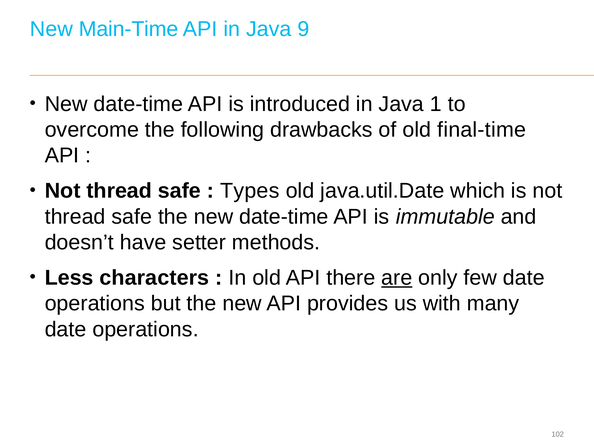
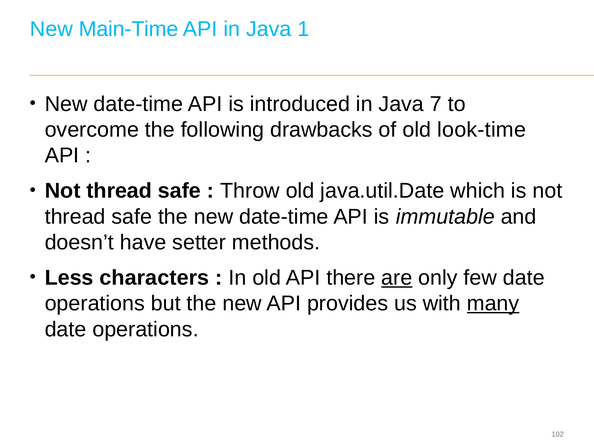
9: 9 -> 1 (303, 29)
1: 1 -> 7 (436, 104)
final-time: final-time -> look-time (482, 130)
Types: Types -> Throw (250, 191)
many underline: none -> present (493, 304)
